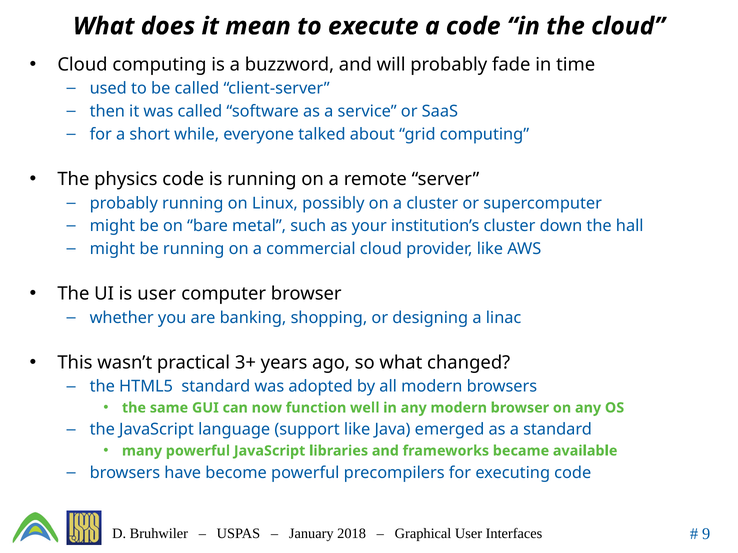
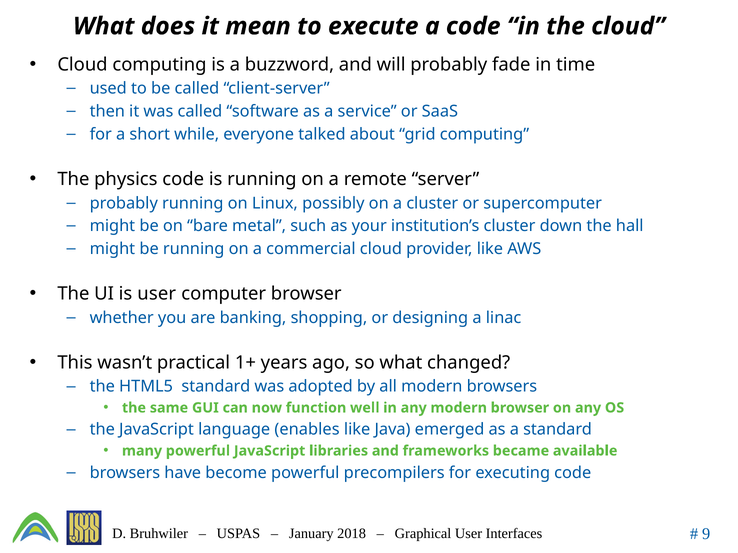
3+: 3+ -> 1+ (245, 363)
support: support -> enables (307, 430)
